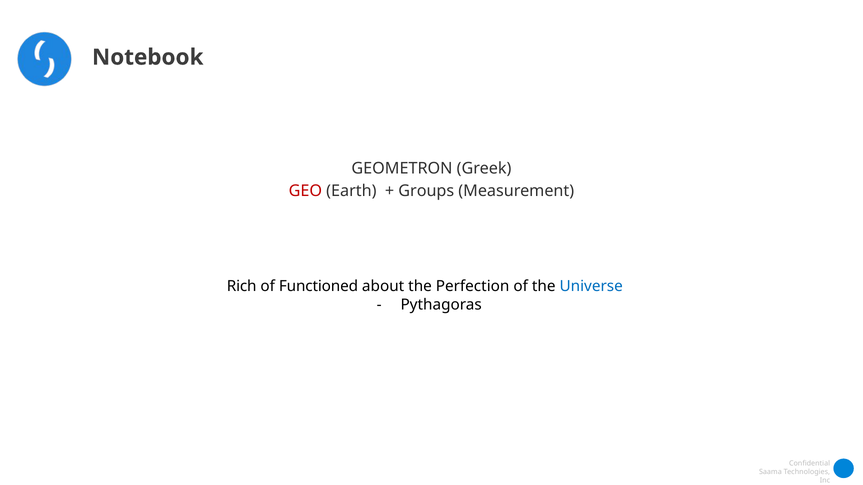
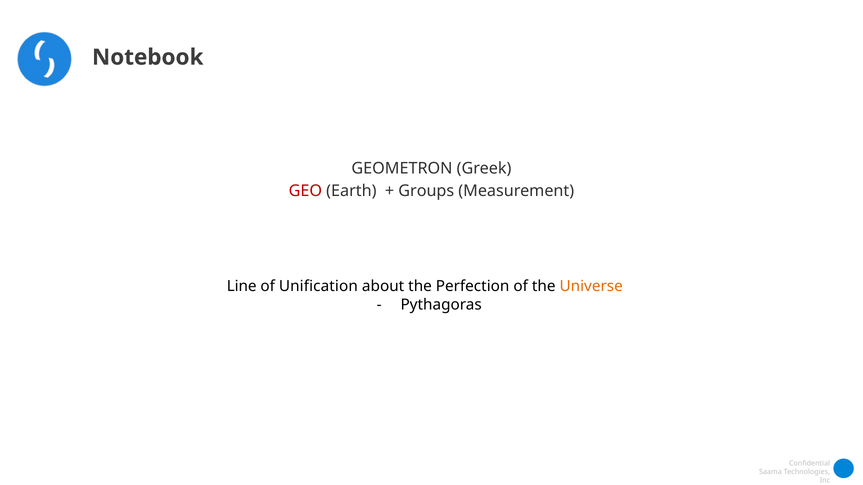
Rich: Rich -> Line (242, 287)
Functioned: Functioned -> Unification (318, 287)
Universe colour: blue -> orange (591, 287)
